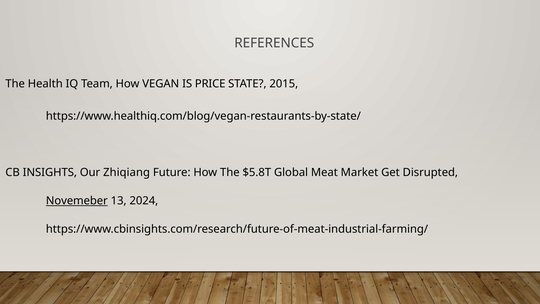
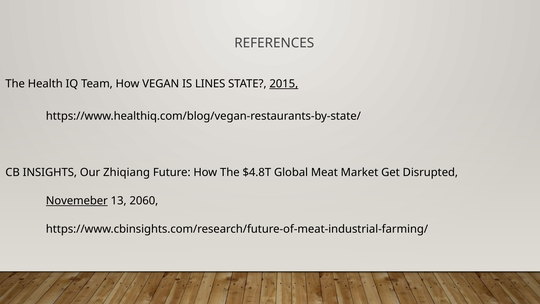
PRICE: PRICE -> LINES (210, 84)
2015 underline: none -> present (284, 84)
$5.8T: $5.8T -> $4.8T (257, 172)
2024: 2024 -> 2060 (144, 201)
